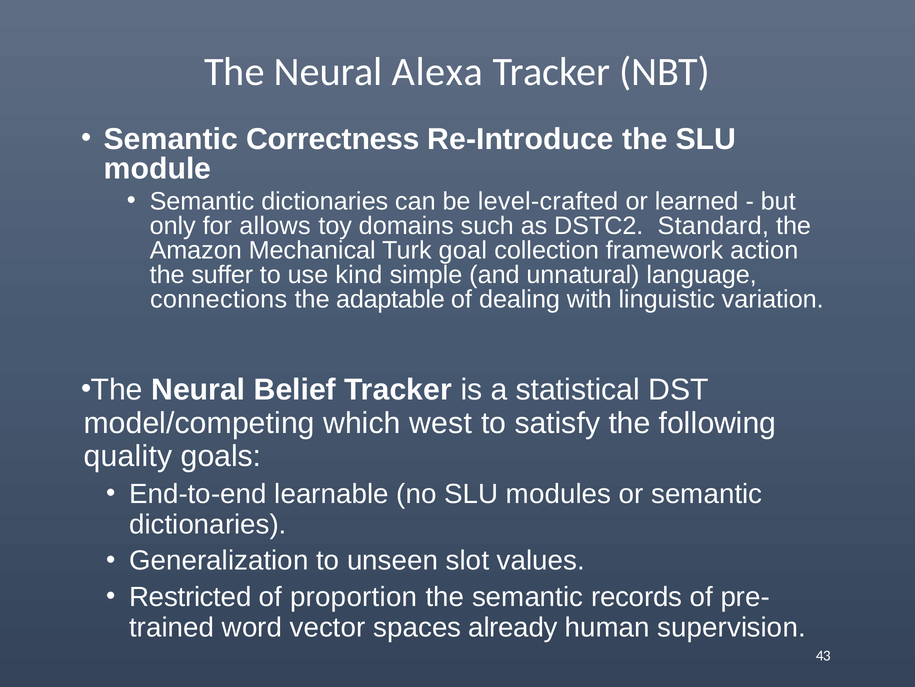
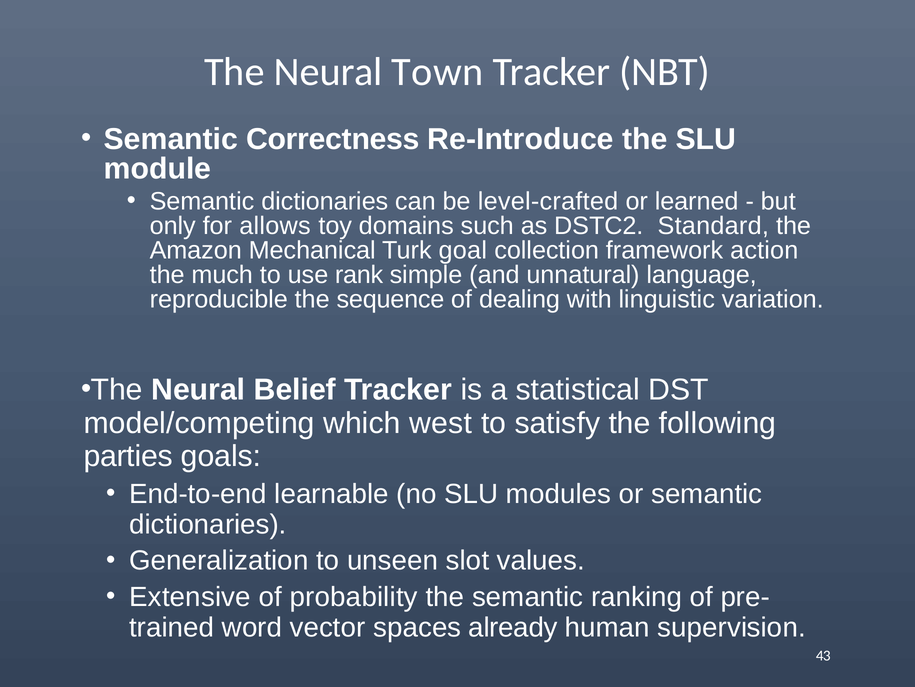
Alexa: Alexa -> Town (437, 72)
suffer: suffer -> much (222, 275)
kind: kind -> rank (359, 275)
connections: connections -> reproducible (219, 299)
adaptable: adaptable -> sequence (390, 299)
quality: quality -> parties (128, 456)
Restricted: Restricted -> Extensive (190, 597)
proportion: proportion -> probability (354, 597)
records: records -> ranking (637, 597)
